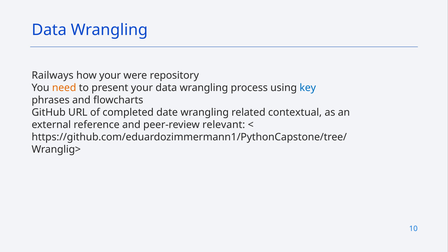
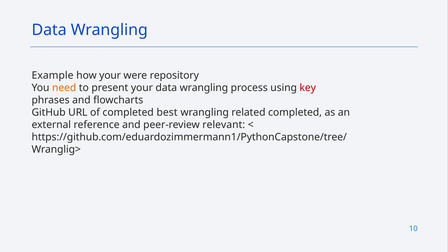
Railways: Railways -> Example (53, 76)
key colour: blue -> red (308, 88)
date: date -> best (167, 113)
related contextual: contextual -> completed (295, 113)
